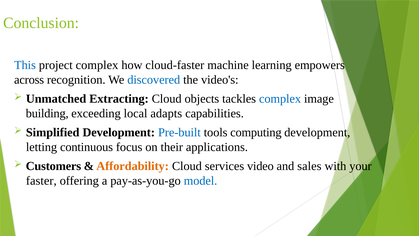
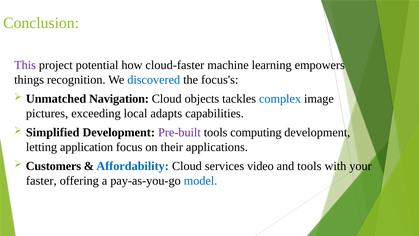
This colour: blue -> purple (25, 65)
project complex: complex -> potential (97, 65)
across: across -> things (29, 80)
video's: video's -> focus's (220, 80)
Extracting: Extracting -> Navigation (119, 99)
building: building -> pictures (47, 113)
Pre-built colour: blue -> purple (179, 132)
continuous: continuous -> application (87, 147)
Affordability colour: orange -> blue (133, 166)
and sales: sales -> tools (309, 166)
